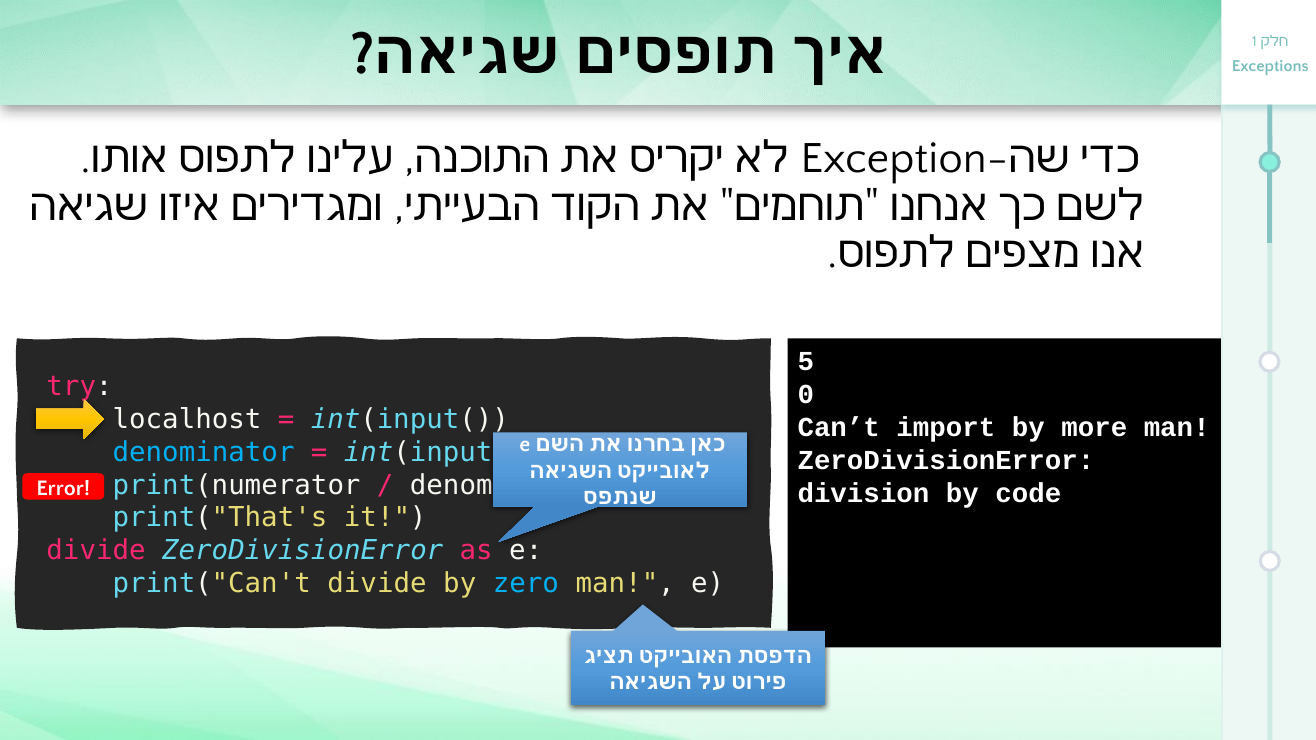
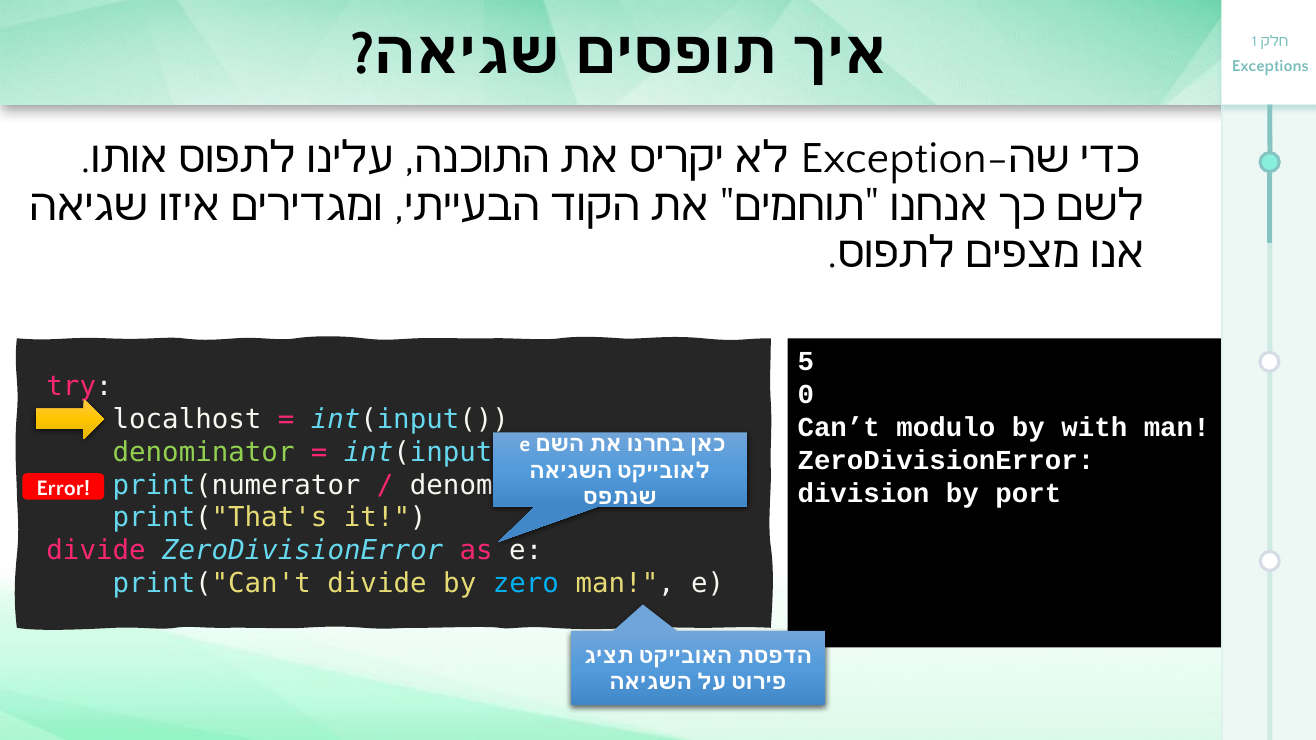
import: import -> modulo (946, 428)
more: more -> with (1094, 428)
denominator colour: light blue -> light green (204, 452)
code: code -> port (1028, 493)
